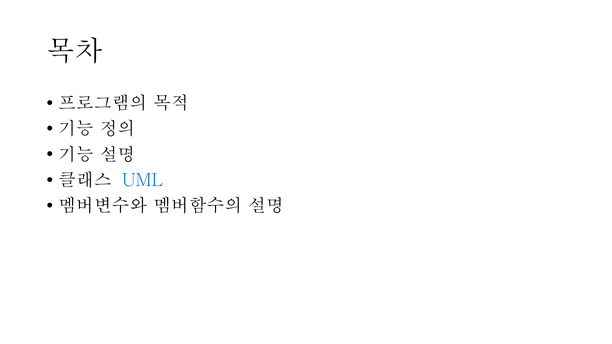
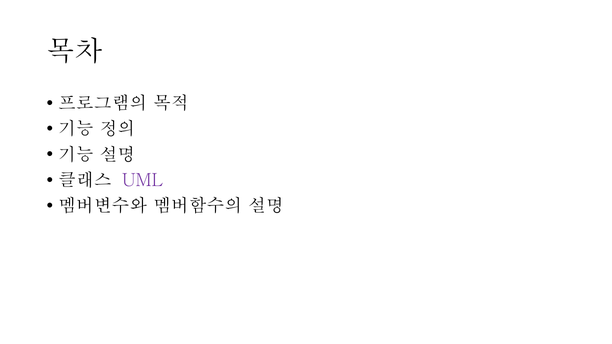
UML colour: blue -> purple (142, 180)
